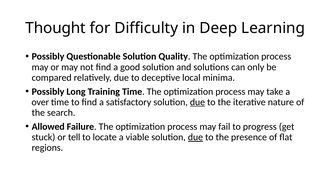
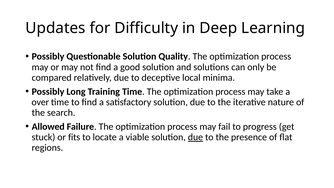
Thought: Thought -> Updates (56, 28)
due underline: present -> none (197, 102)
tell: tell -> fits (74, 137)
